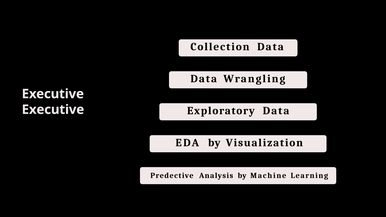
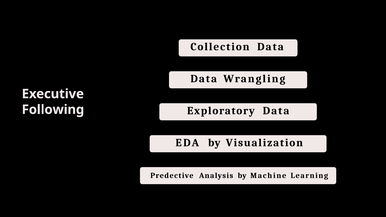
Executive: Executive -> Following (53, 110)
